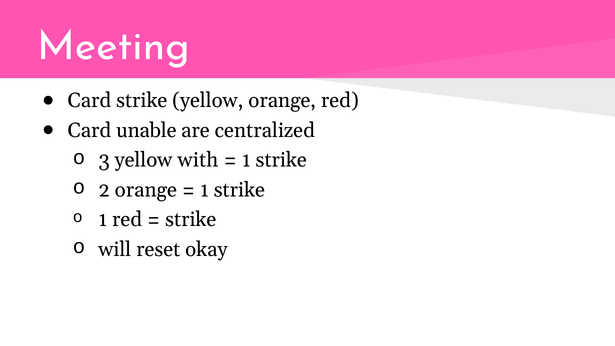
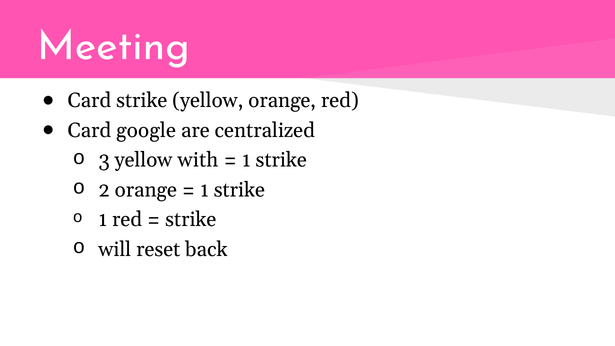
unable: unable -> google (146, 130)
okay: okay -> back (206, 249)
